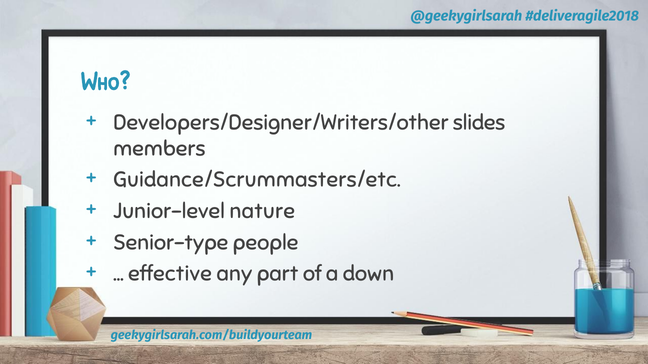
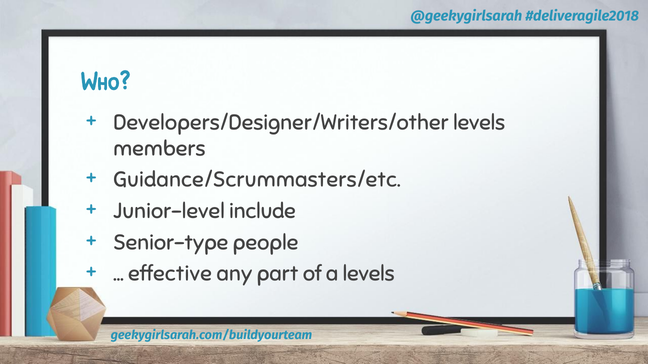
Developers/Designer/Writers/other slides: slides -> levels (479, 123)
nature: nature -> include (262, 211)
a down: down -> levels (369, 274)
